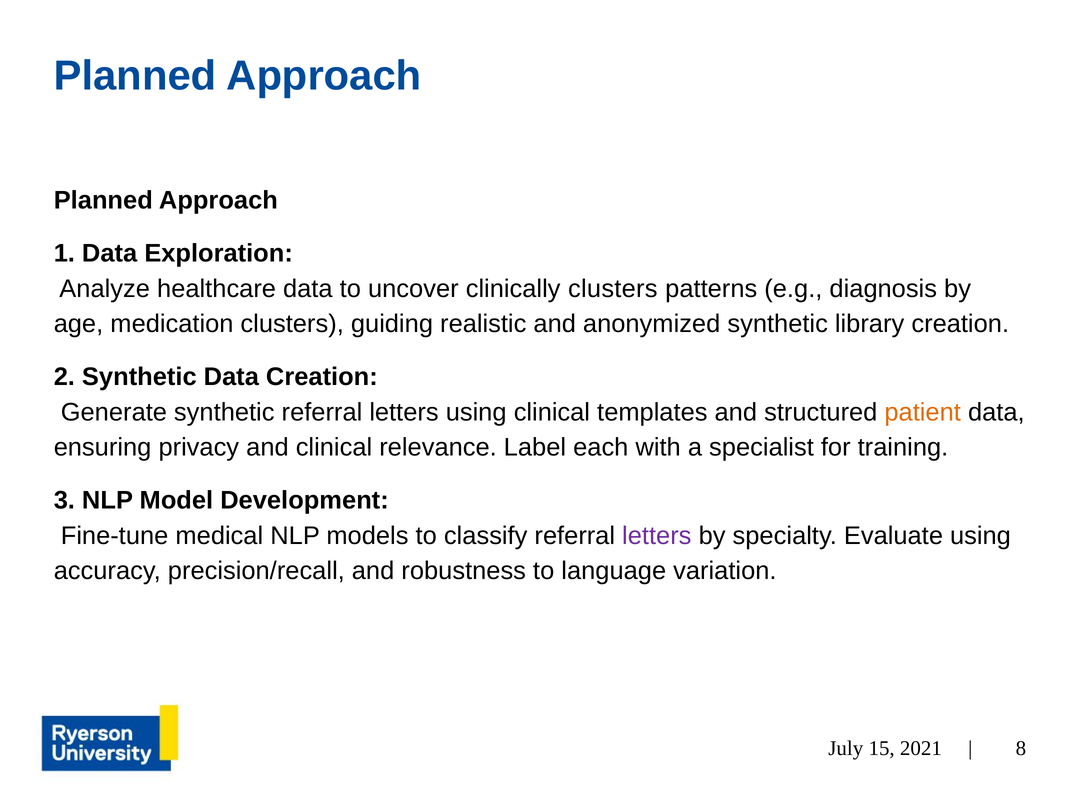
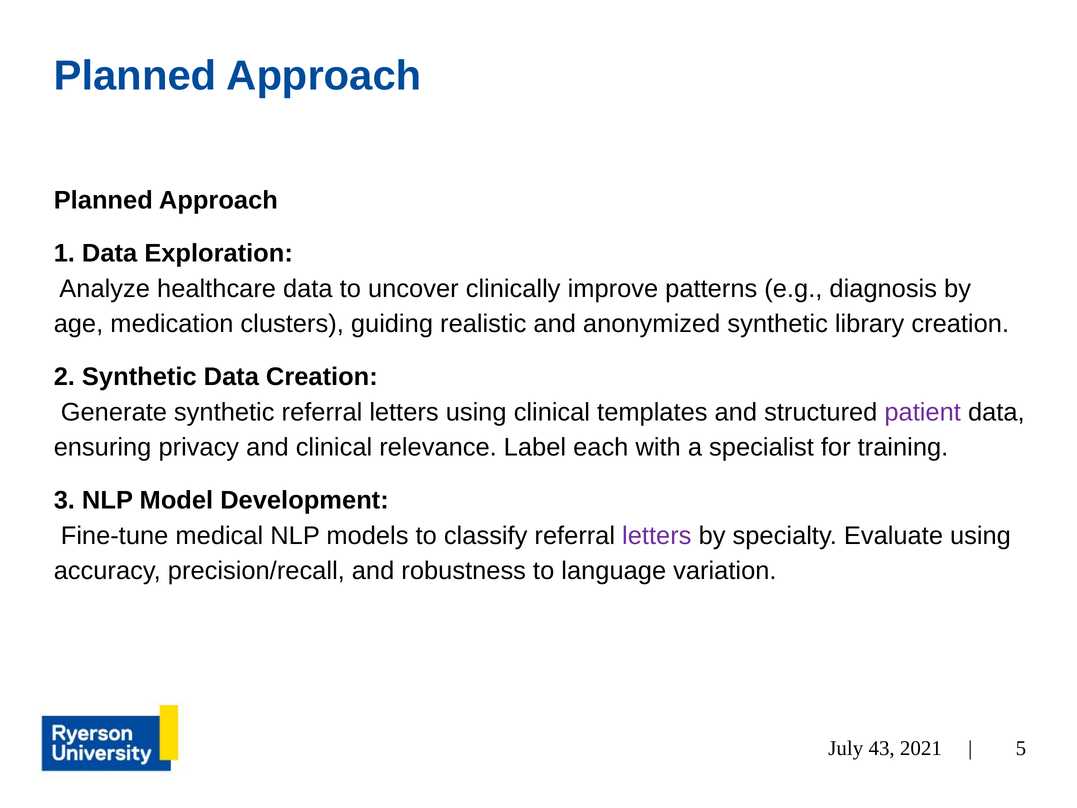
clinically clusters: clusters -> improve (613, 289)
patient colour: orange -> purple (923, 412)
15: 15 -> 43 (882, 748)
8: 8 -> 5 (1021, 748)
